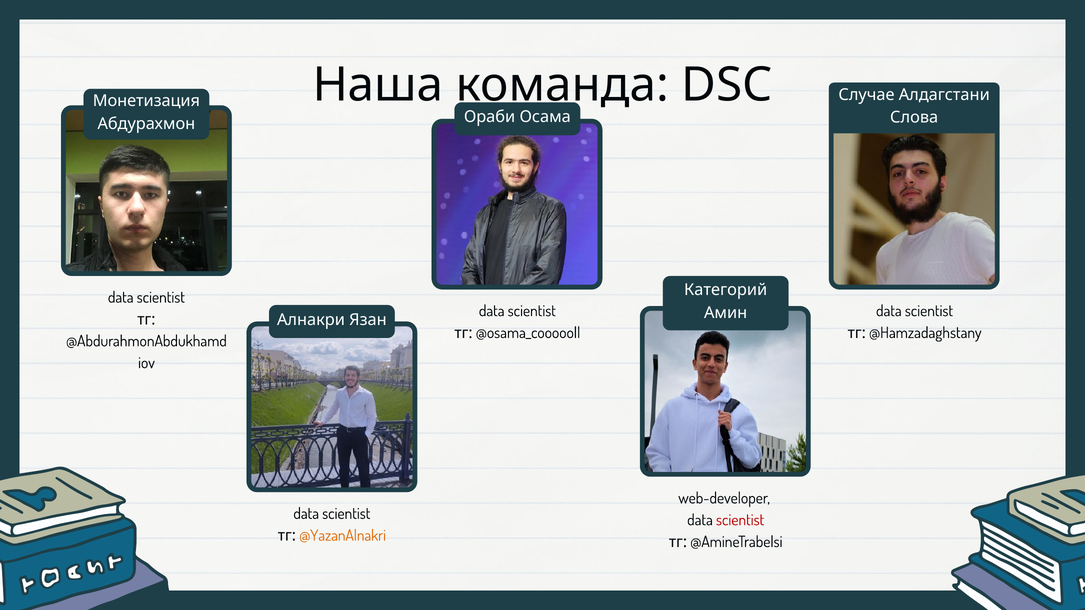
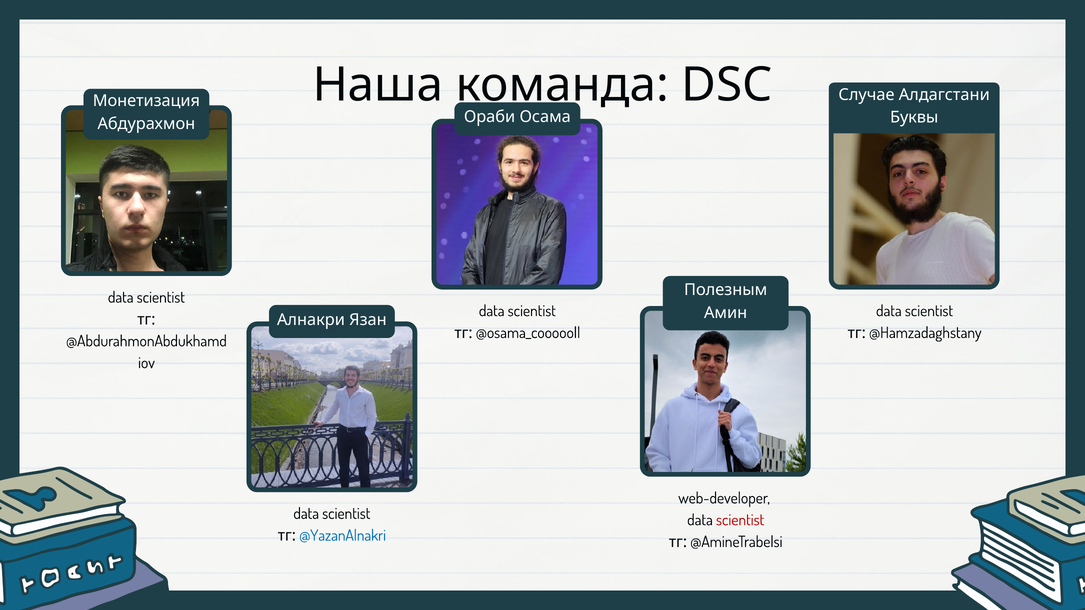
Слова: Слова -> Буквы (914, 118)
Категорий: Категорий -> Полезным (726, 290)
@YazanAlnakri colour: orange -> blue (343, 536)
